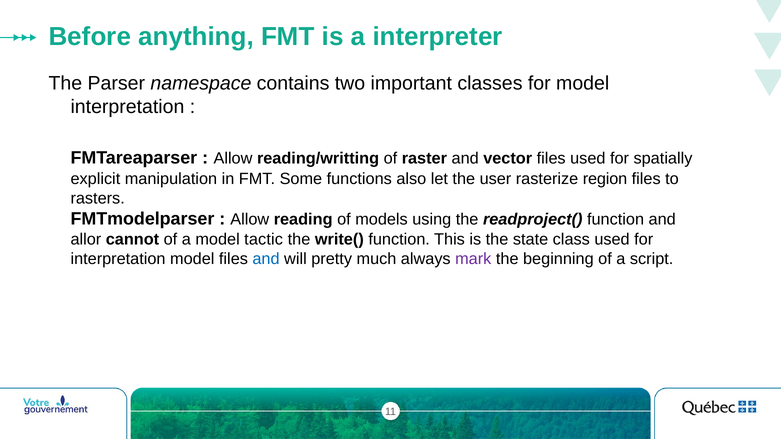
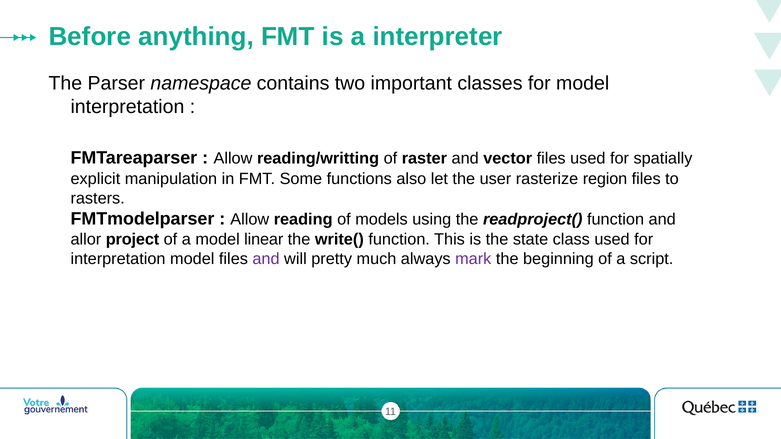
cannot: cannot -> project (133, 239)
tactic: tactic -> linear (264, 239)
and colour: blue -> purple (266, 259)
